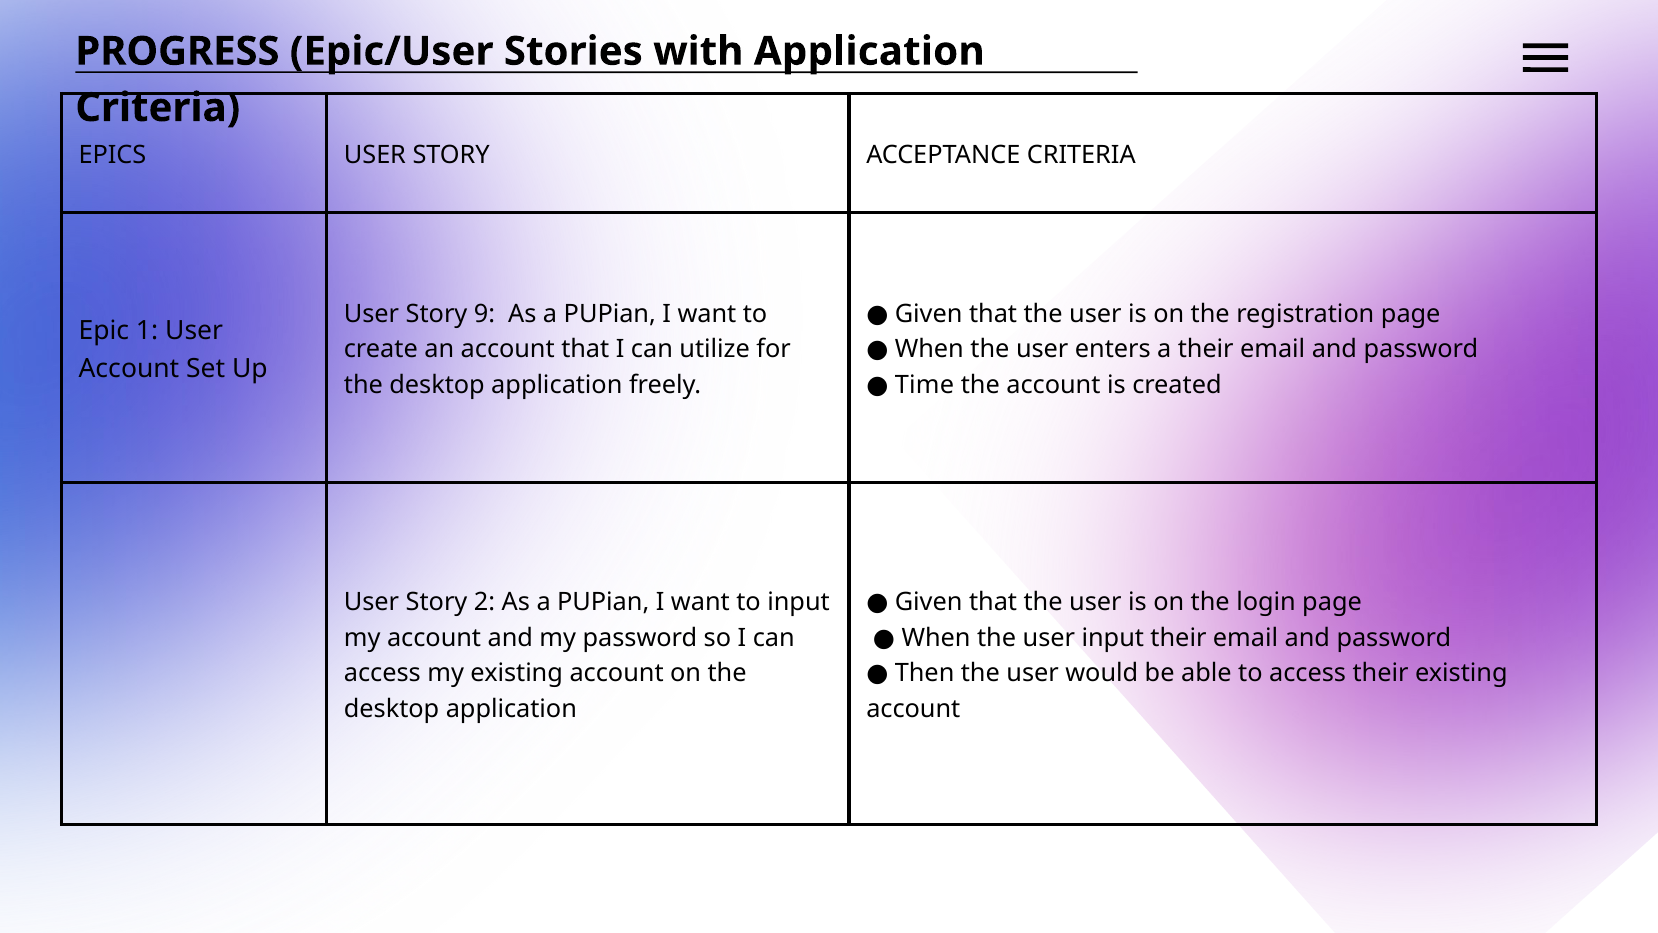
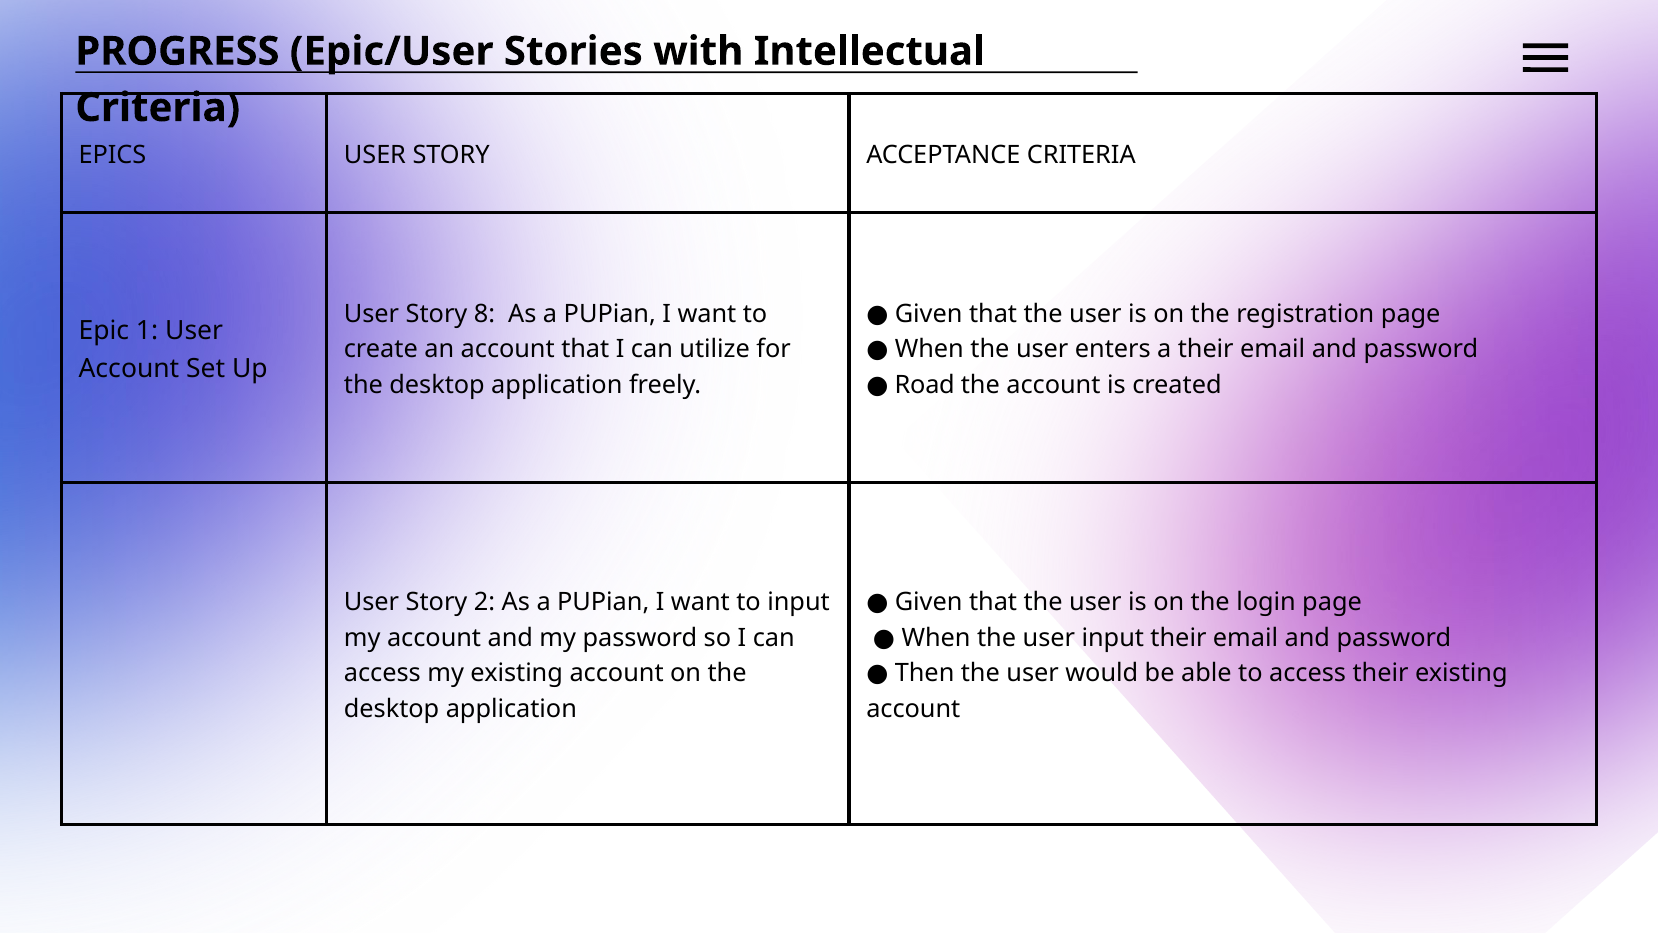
with Application: Application -> Intellectual (869, 51)
9: 9 -> 8 (484, 314)
Time: Time -> Road (925, 385)
